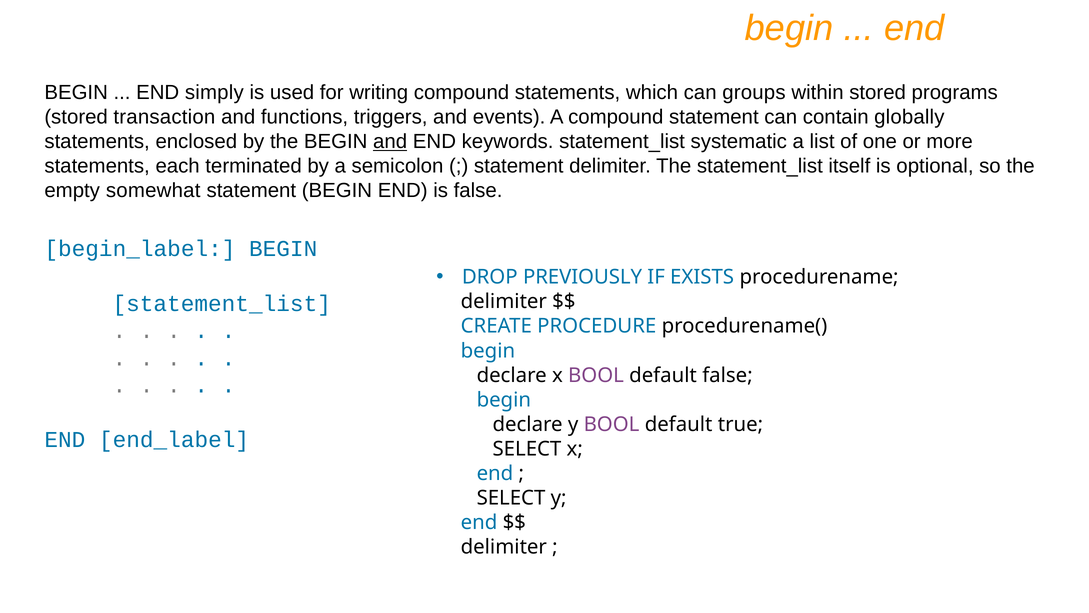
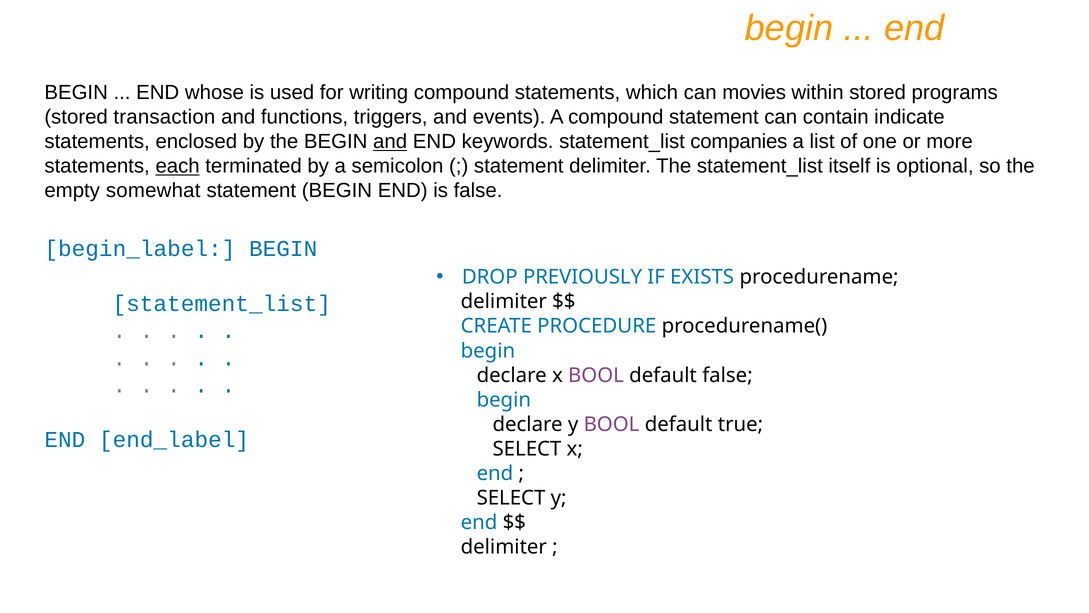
simply: simply -> whose (214, 93)
groups: groups -> movies (754, 93)
globally: globally -> indicate (909, 117)
systematic: systematic -> companies (739, 142)
each underline: none -> present (178, 166)
